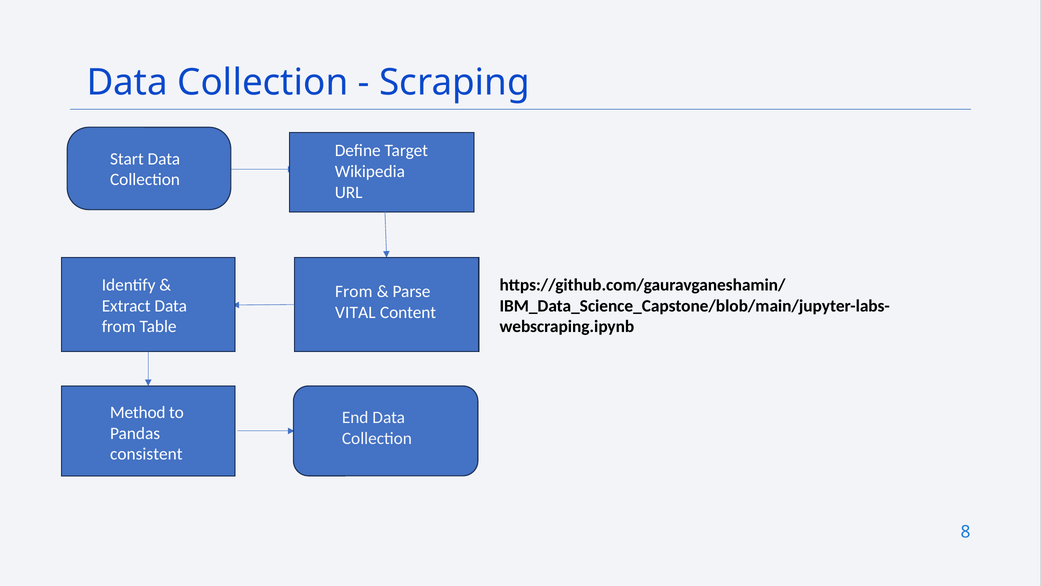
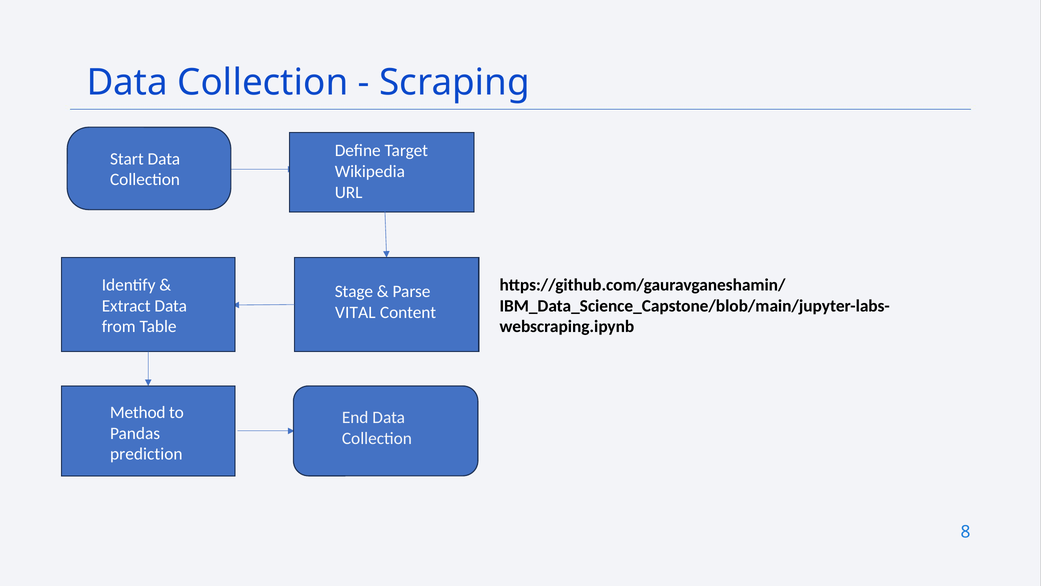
From: From -> Stage (354, 292)
consistent: consistent -> prediction (146, 454)
